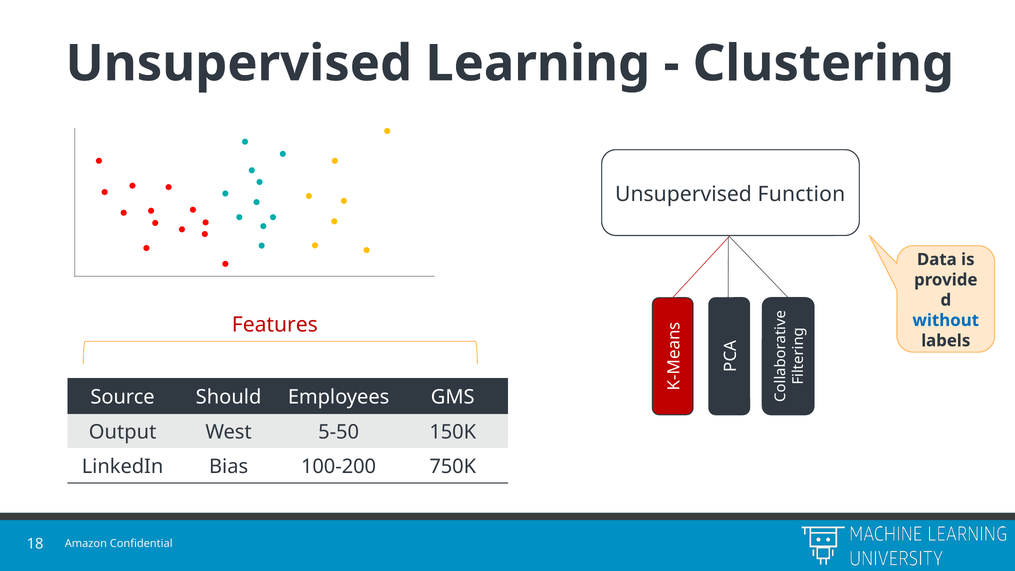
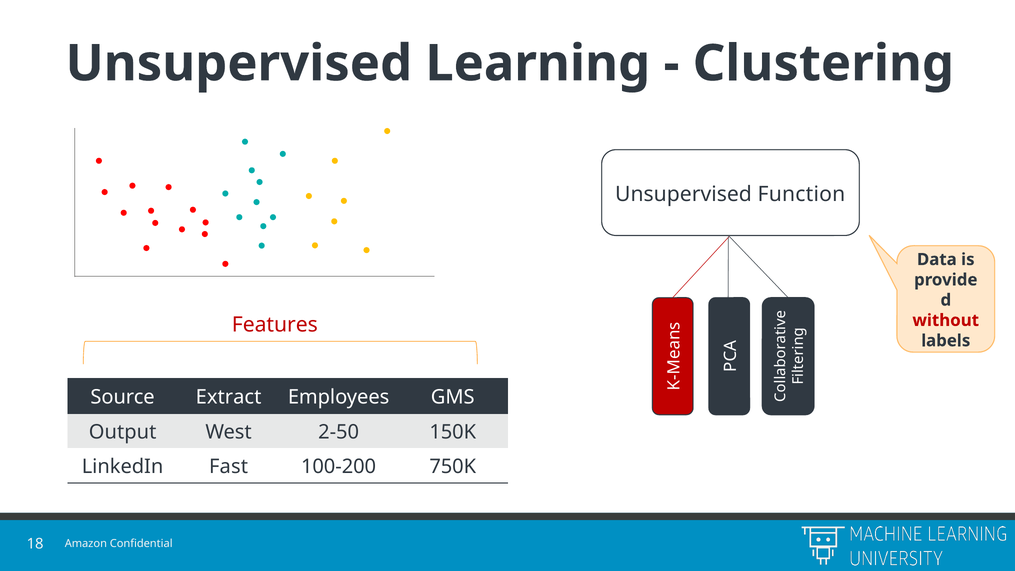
without colour: blue -> red (946, 320)
Should: Should -> Extract (229, 397)
5-50: 5-50 -> 2-50 (339, 432)
Bias: Bias -> Fast (229, 467)
